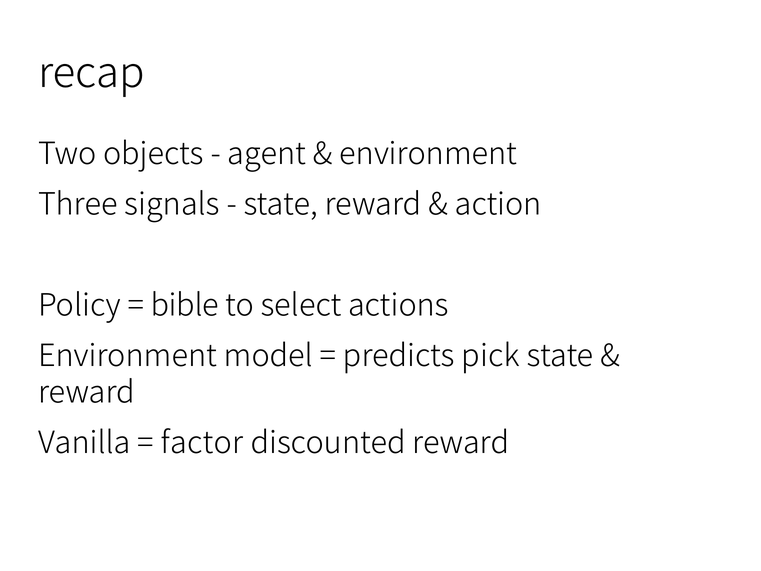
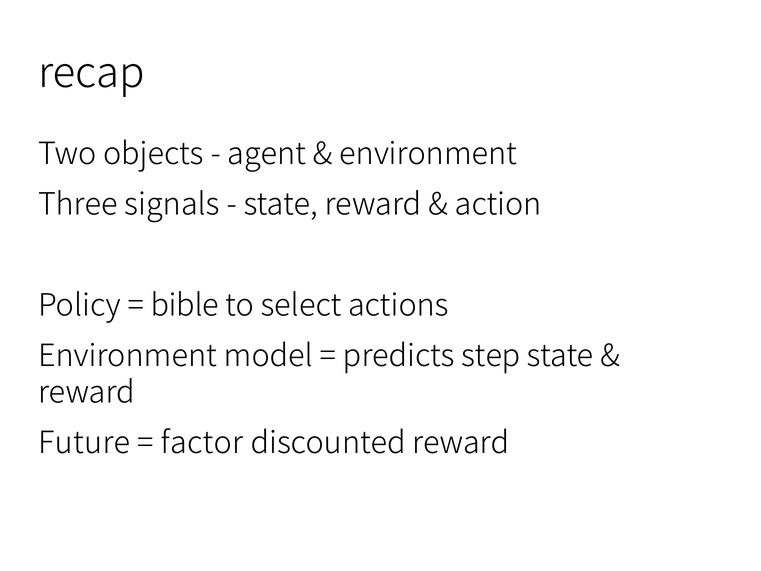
pick: pick -> step (491, 356)
Vanilla: Vanilla -> Future (84, 443)
